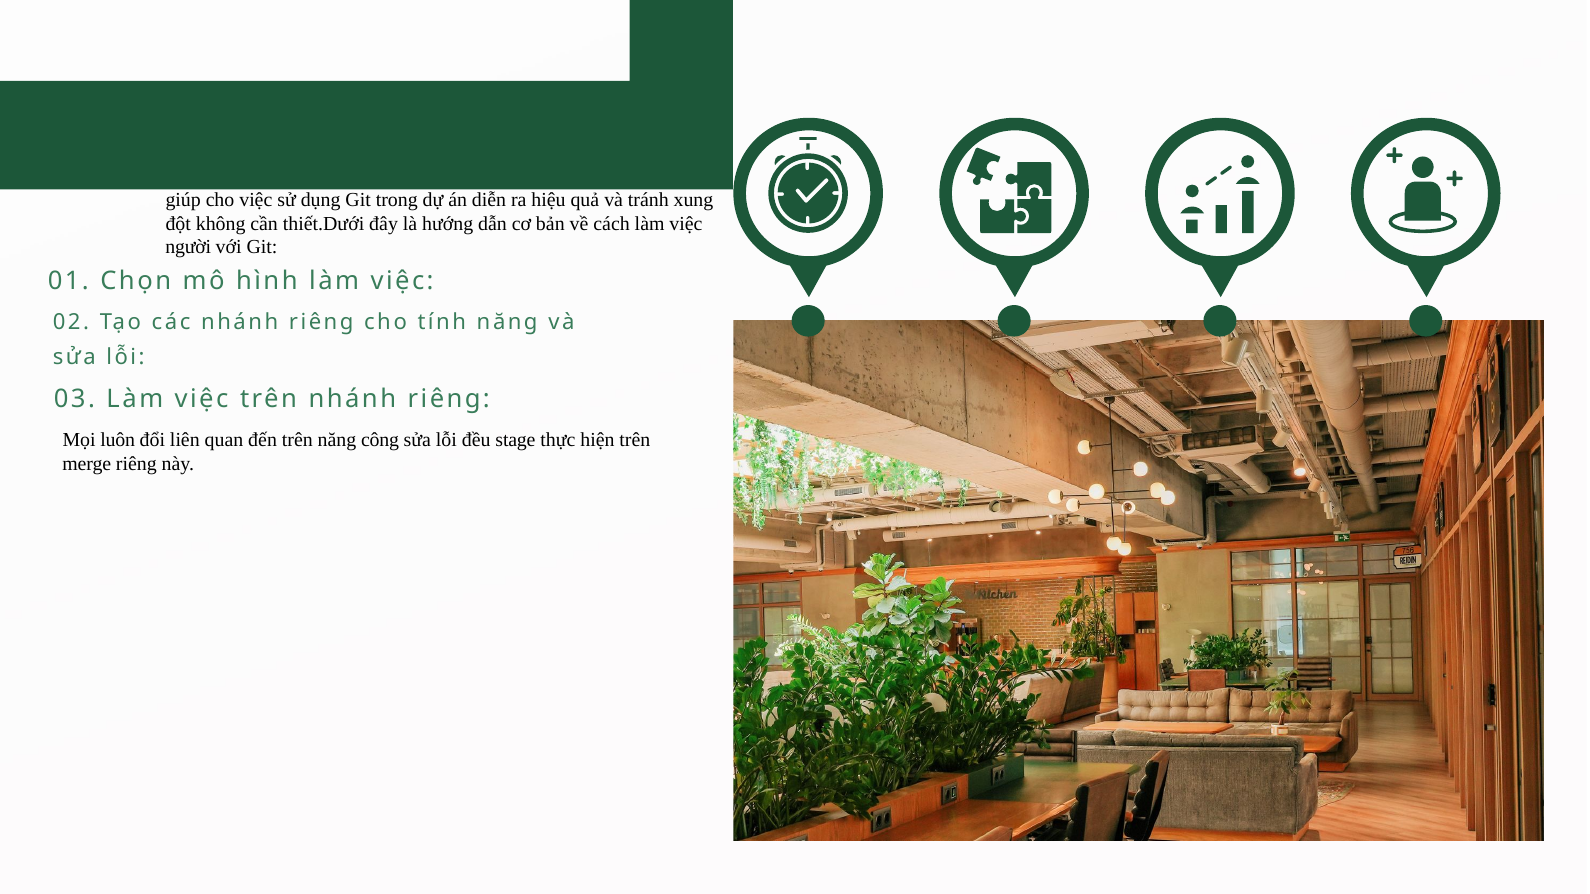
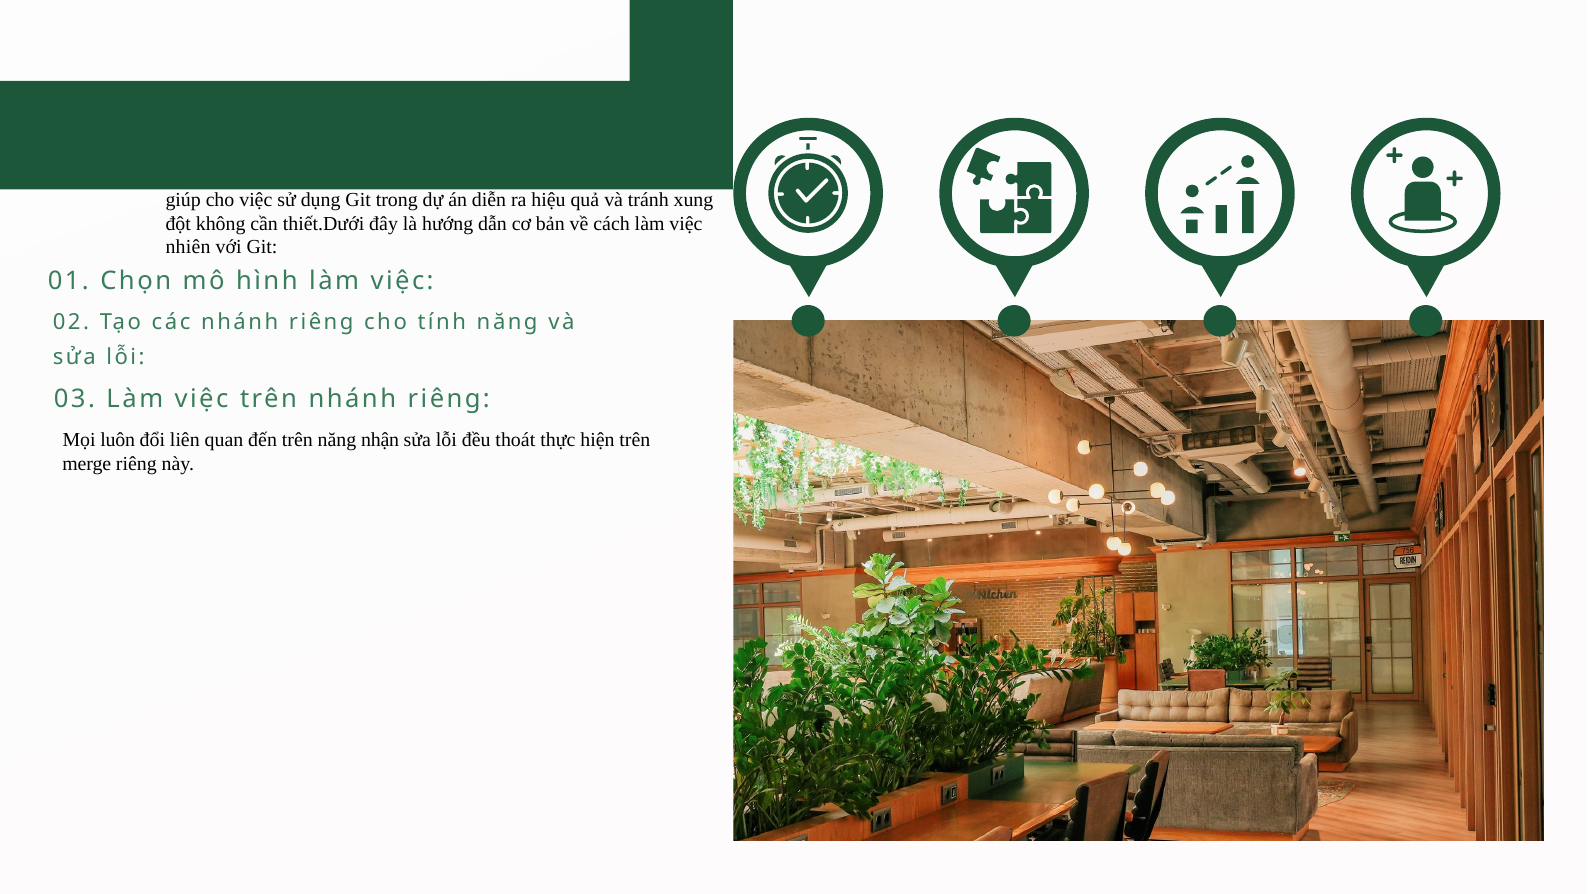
người: người -> nhiên (188, 247)
công: công -> nhận (380, 440)
stage: stage -> thoát (515, 440)
